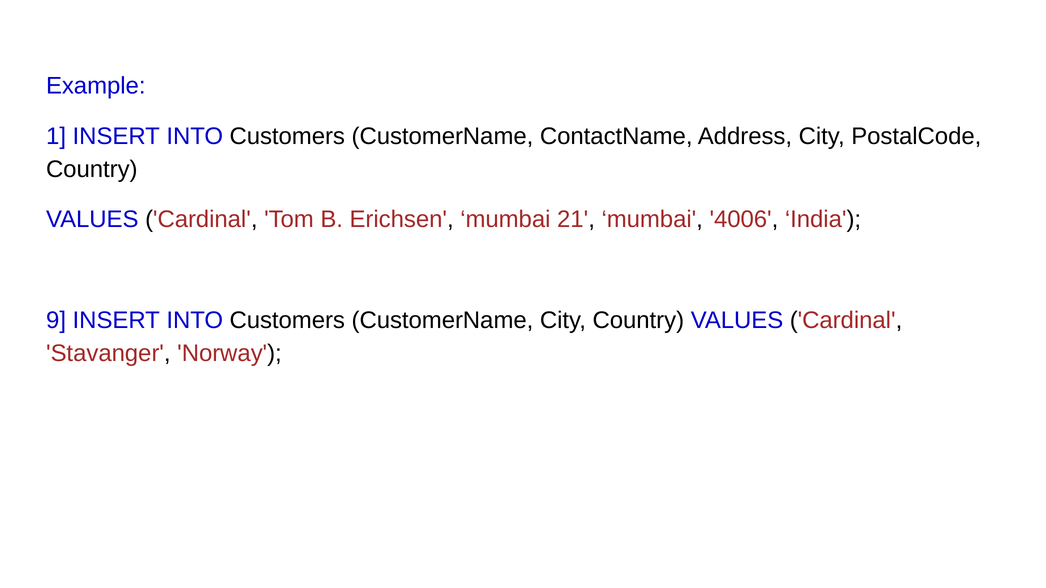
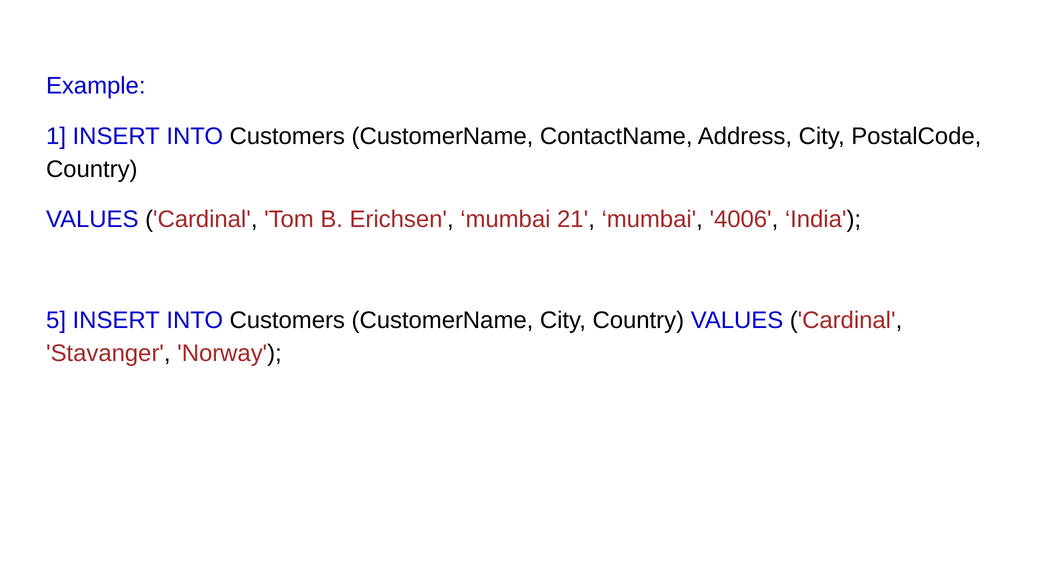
9: 9 -> 5 (56, 320)
